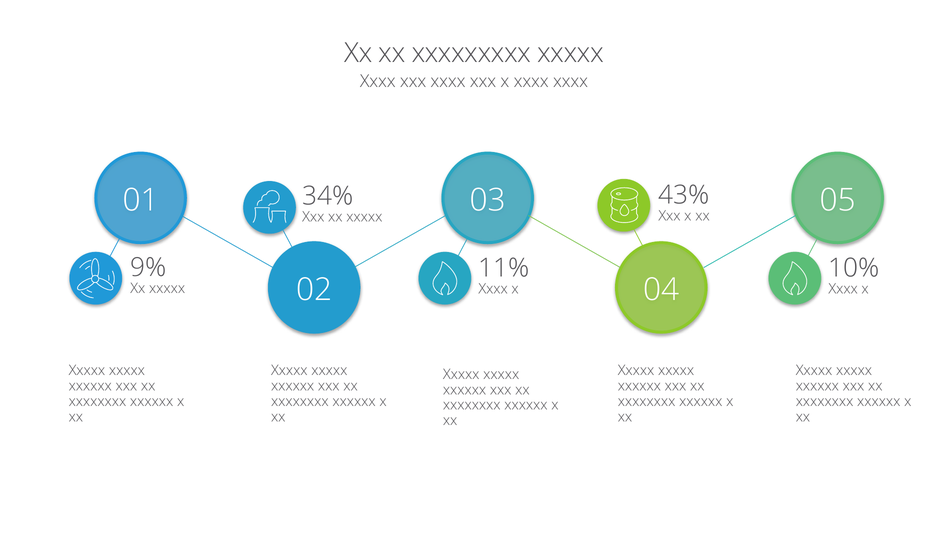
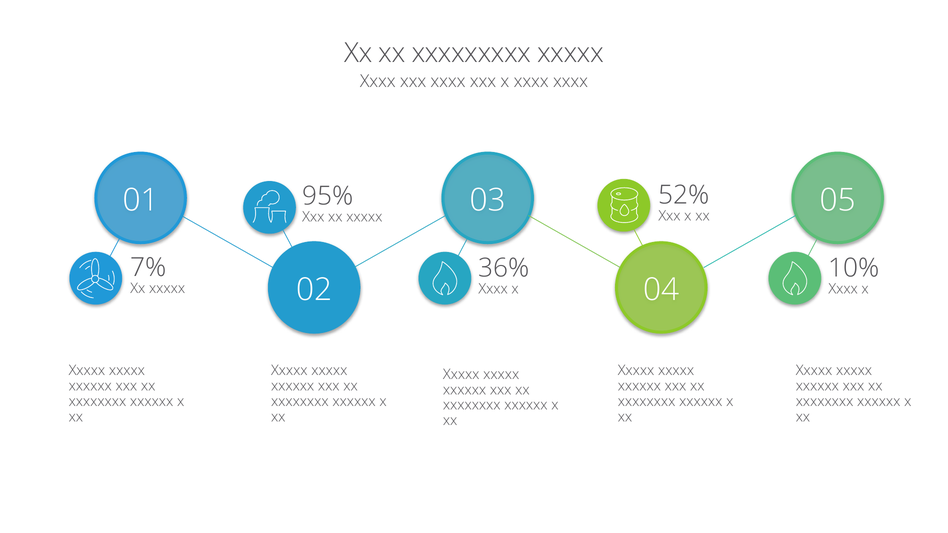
43%: 43% -> 52% (684, 195)
34%: 34% -> 95% (328, 196)
9%: 9% -> 7% (148, 268)
11%: 11% -> 36% (504, 268)
